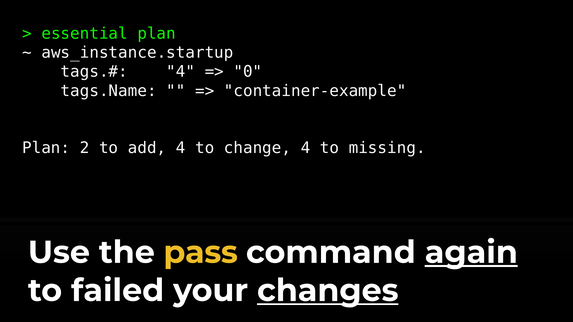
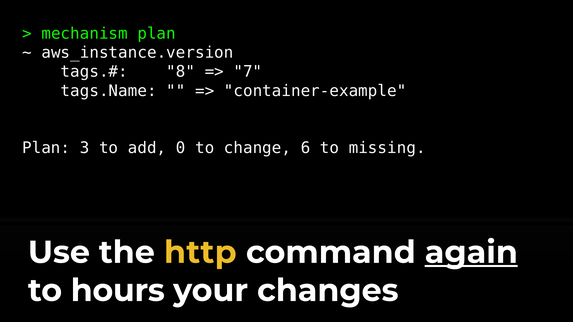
essential: essential -> mechanism (85, 34)
aws_instance.startup: aws_instance.startup -> aws_instance.version (137, 53)
4: 4 -> 8 (181, 72)
0: 0 -> 7 (248, 72)
2: 2 -> 3 (85, 148)
add 4: 4 -> 0 (181, 148)
change 4: 4 -> 6 (306, 148)
pass: pass -> http (200, 253)
failed: failed -> hours (118, 291)
changes underline: present -> none (328, 291)
